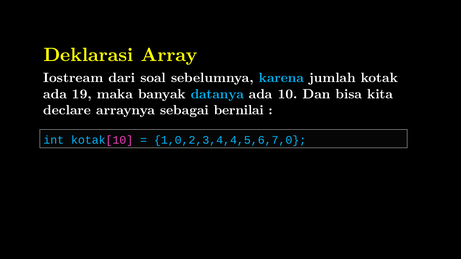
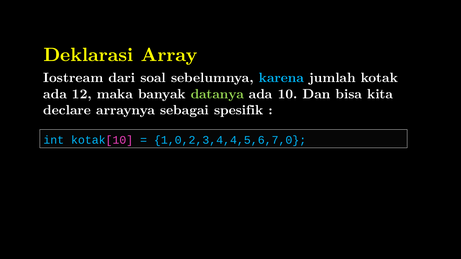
19: 19 -> 12 (82, 94)
datanya colour: light blue -> light green (217, 94)
bernilai: bernilai -> spesifik (239, 110)
